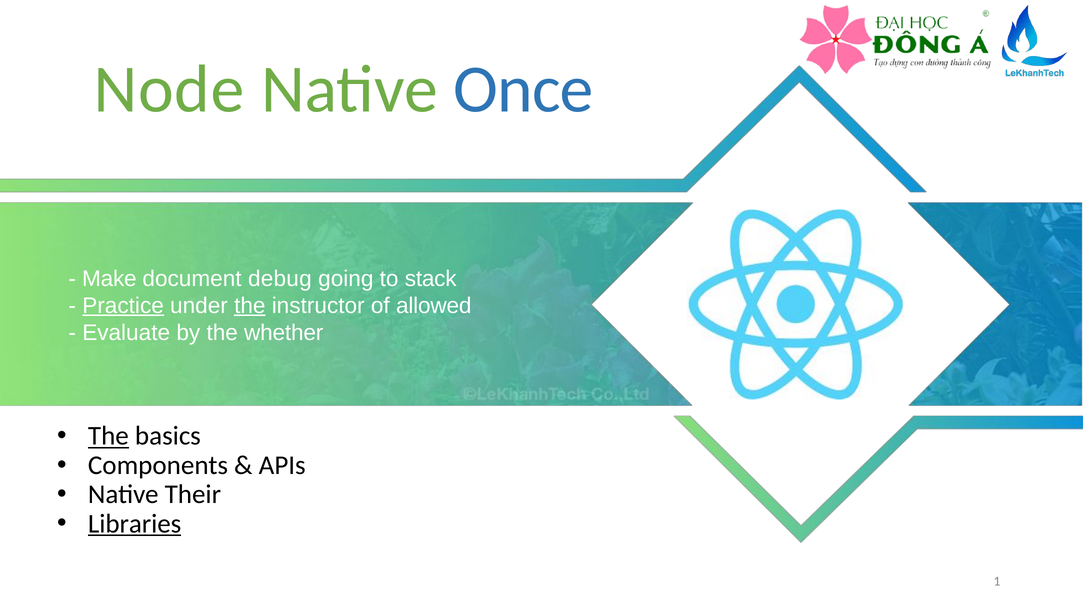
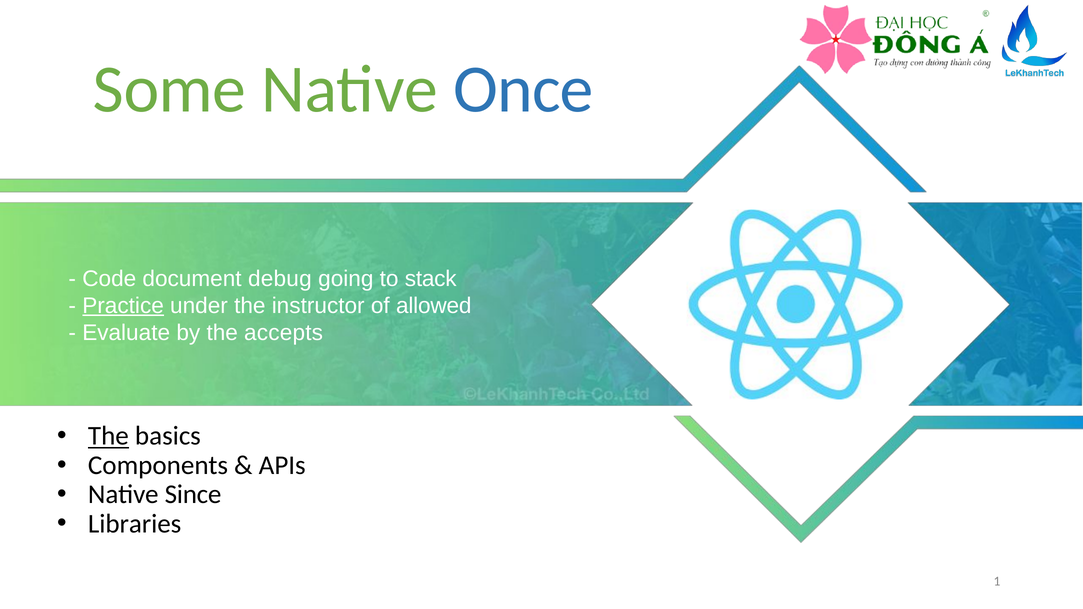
Node: Node -> Some (170, 89)
Make: Make -> Code (109, 279)
the underline: present -> none (250, 306)
whether: whether -> accepts (284, 333)
Their: Their -> Since (193, 495)
Libraries underline: present -> none (135, 524)
